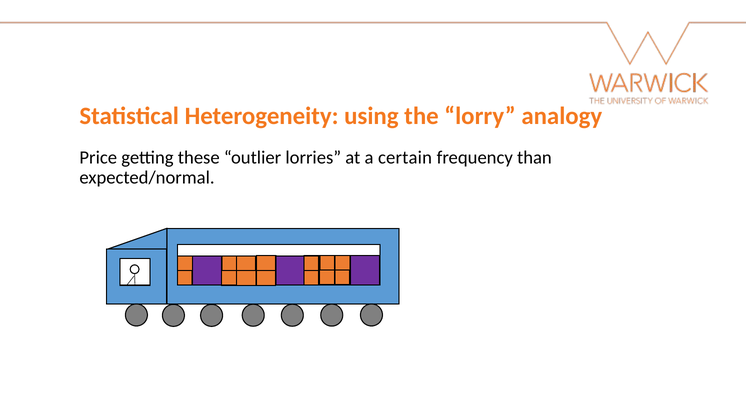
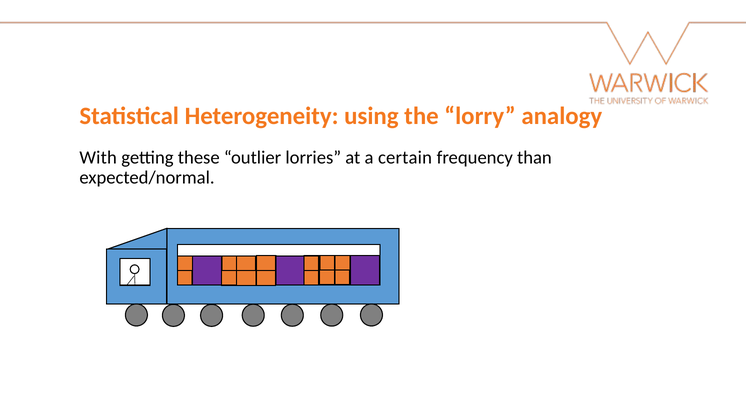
Price: Price -> With (98, 158)
